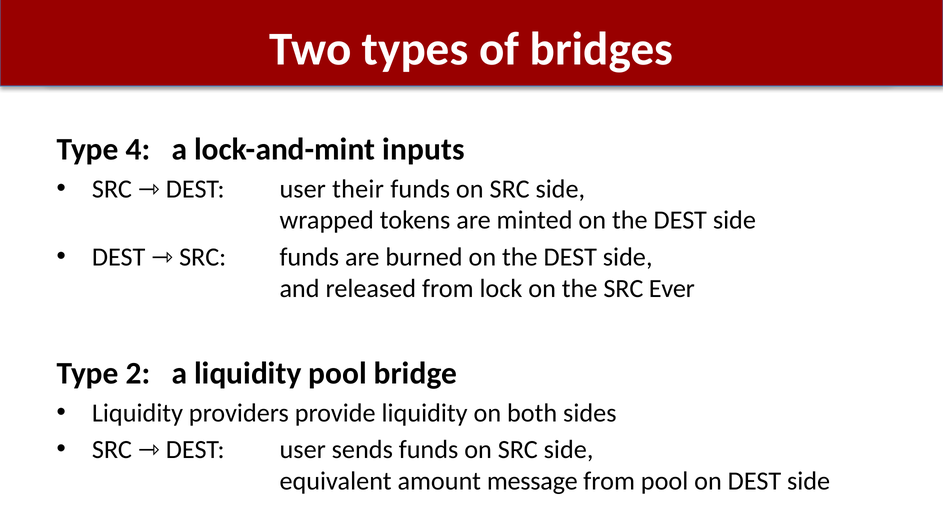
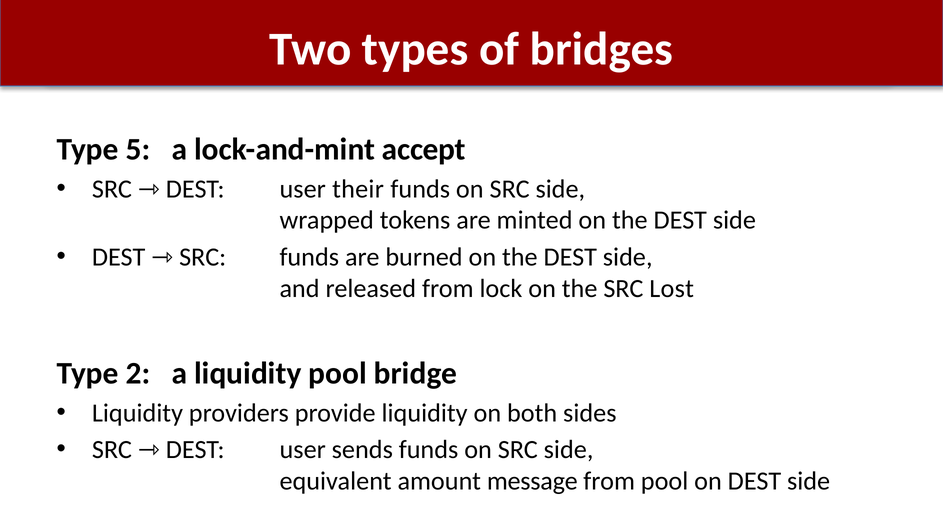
4: 4 -> 5 (138, 150)
inputs: inputs -> accept (424, 150)
Ever: Ever -> Lost (672, 289)
